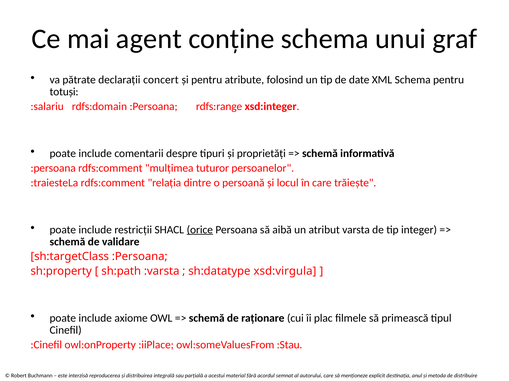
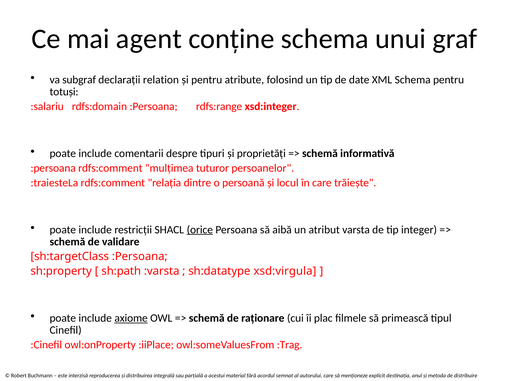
pătrate: pătrate -> subgraf (79, 80)
concert: concert -> relation (161, 80)
axiome underline: none -> present (131, 319)
:Stau: :Stau -> :Trag (290, 346)
